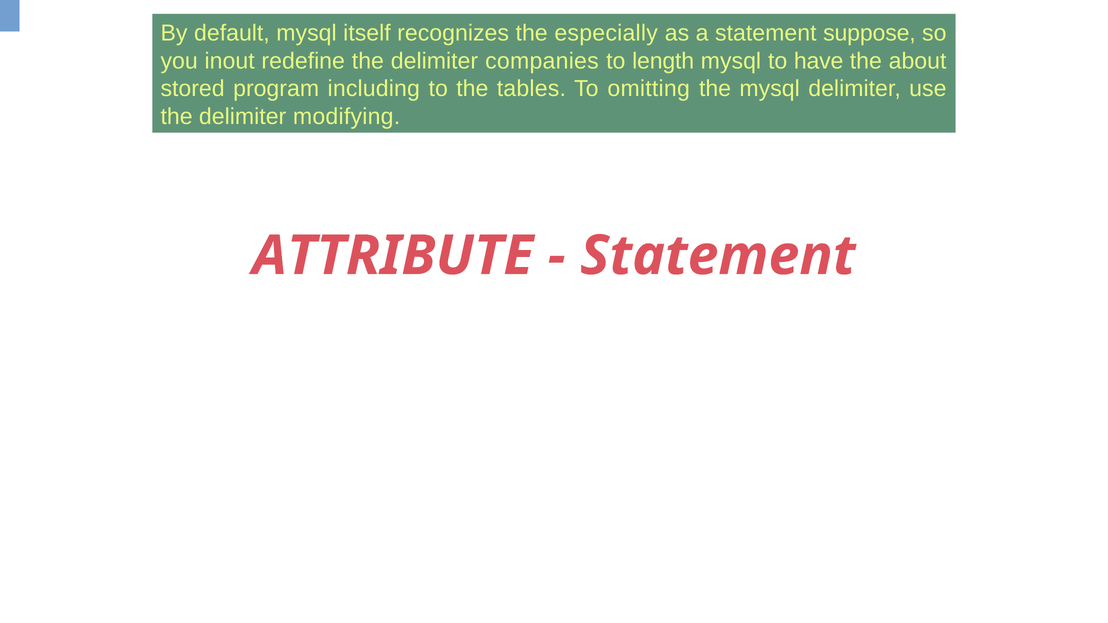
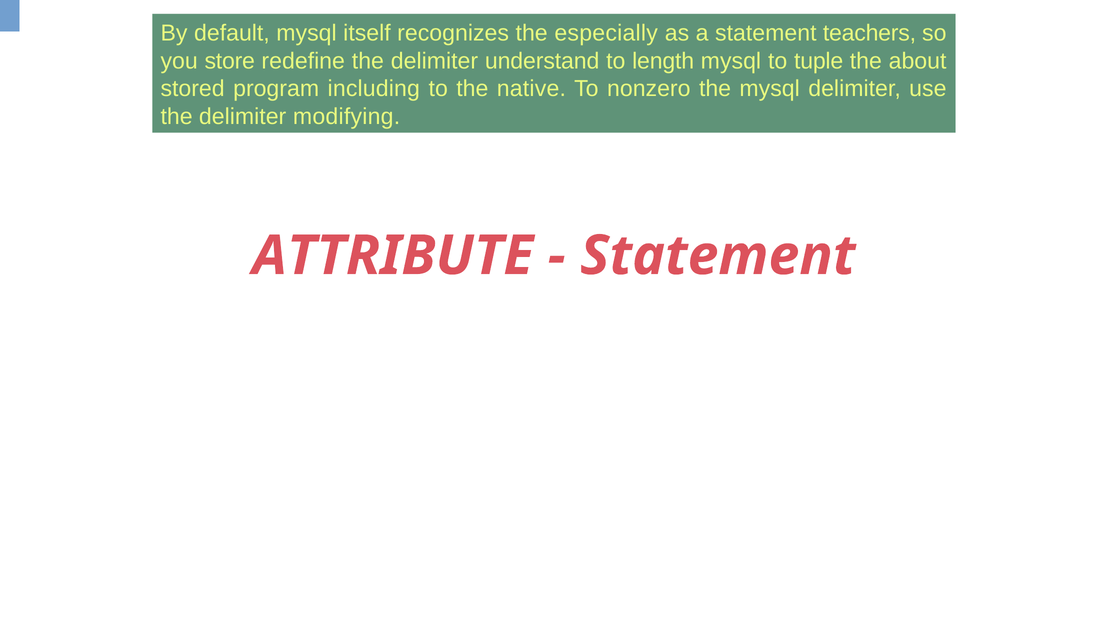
suppose: suppose -> teachers (869, 33)
inout: inout -> store (230, 61)
companies: companies -> understand (542, 61)
have: have -> tuple (819, 61)
tables: tables -> native (531, 89)
omitting: omitting -> nonzero (649, 89)
